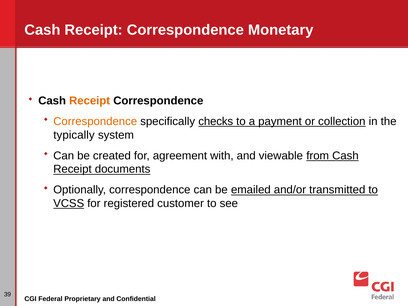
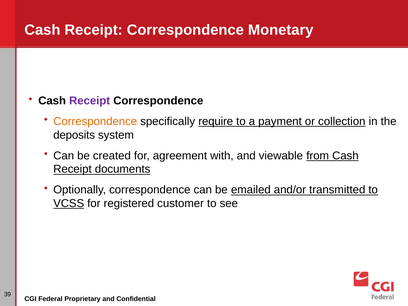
Receipt colour: orange -> purple (90, 101)
checks: checks -> require (216, 121)
typically: typically -> deposits (74, 135)
